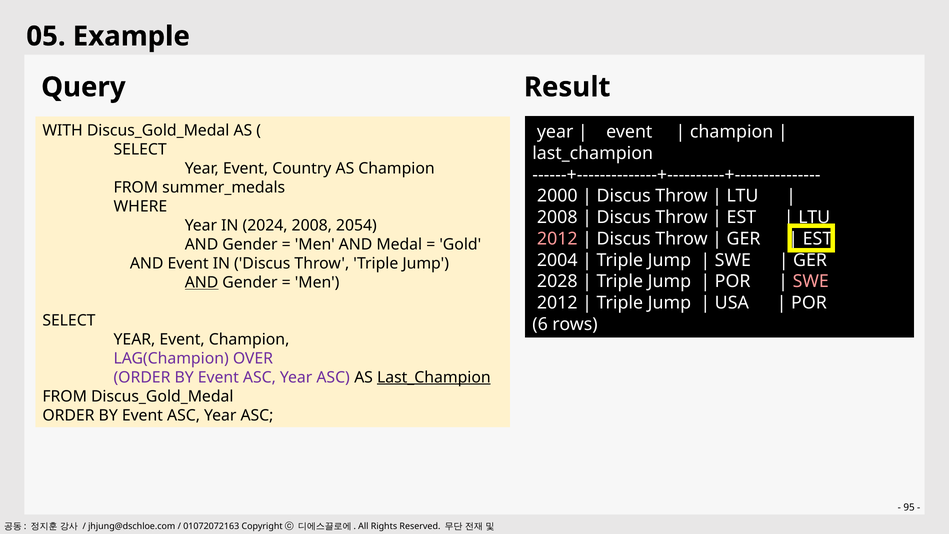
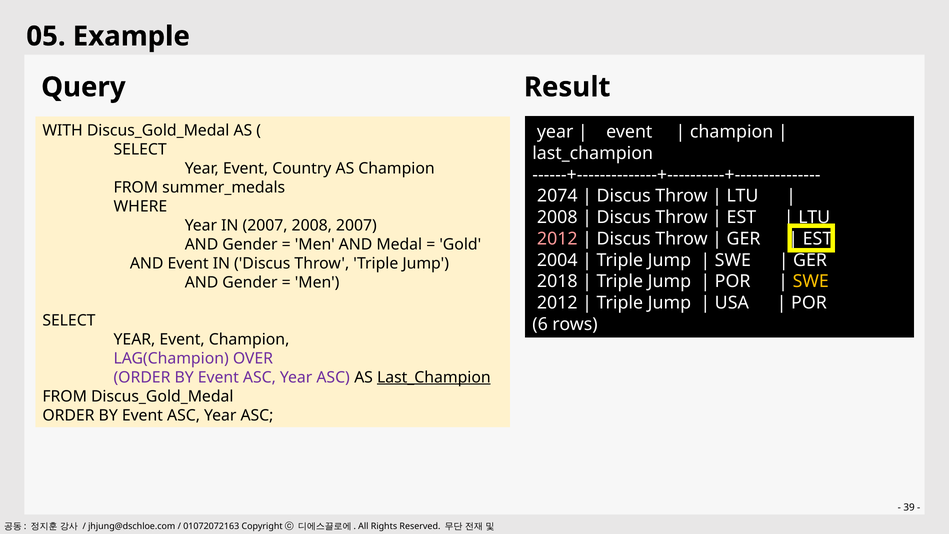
2000: 2000 -> 2074 (557, 196)
IN 2024: 2024 -> 2007 (265, 225)
2008 2054: 2054 -> 2007 (356, 225)
2028: 2028 -> 2018 (557, 281)
SWE colour: pink -> yellow (811, 281)
AND underline: present -> none (202, 282)
95: 95 -> 39 (909, 507)
